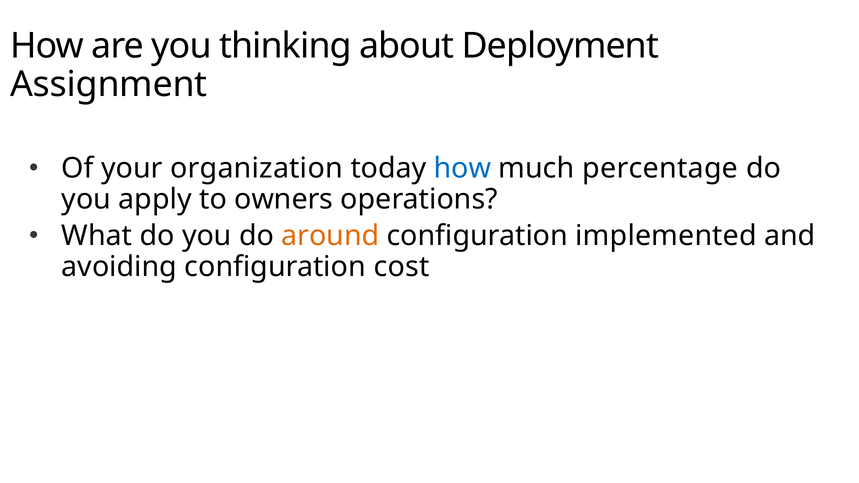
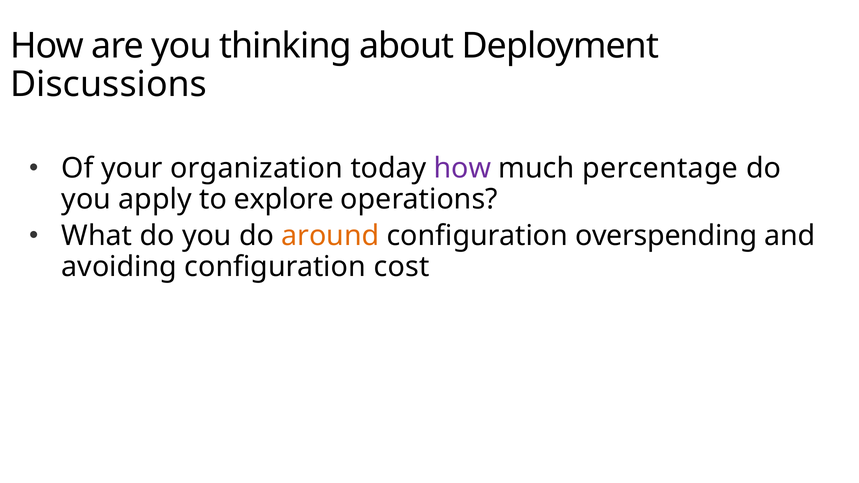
Assignment: Assignment -> Discussions (109, 85)
how colour: blue -> purple (463, 168)
owners: owners -> explore (284, 199)
implemented: implemented -> overspending (666, 236)
